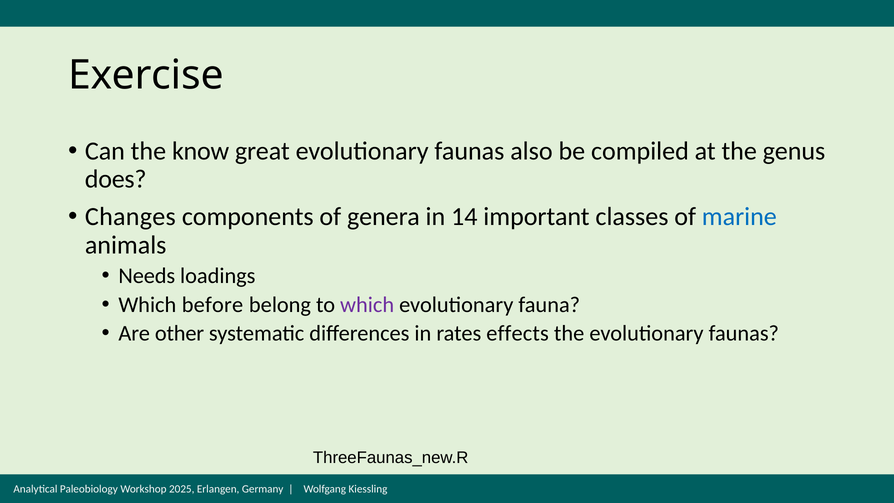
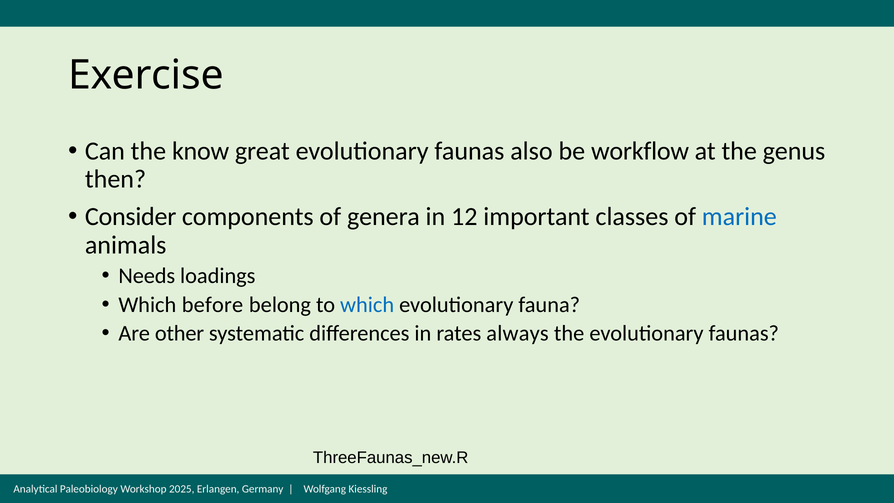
compiled: compiled -> workflow (640, 151)
does: does -> then (116, 179)
Changes: Changes -> Consider (131, 217)
14: 14 -> 12 (464, 217)
which colour: purple -> blue (367, 305)
effects: effects -> always (518, 333)
